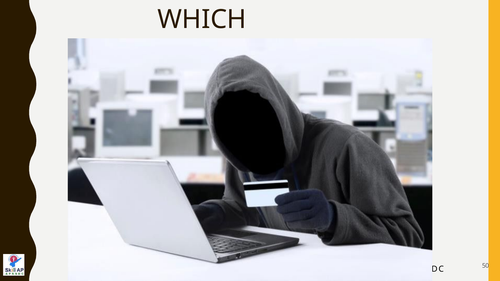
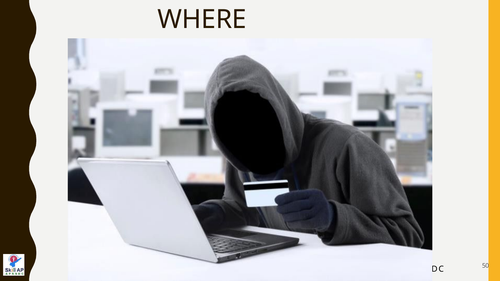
WHICH: WHICH -> WHERE (202, 19)
